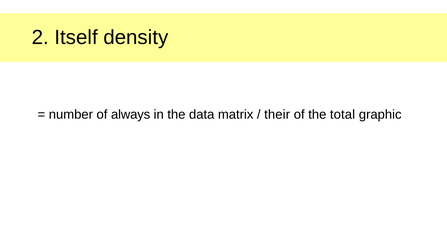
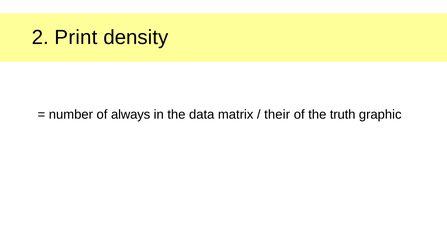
Itself: Itself -> Print (76, 38)
total: total -> truth (343, 115)
